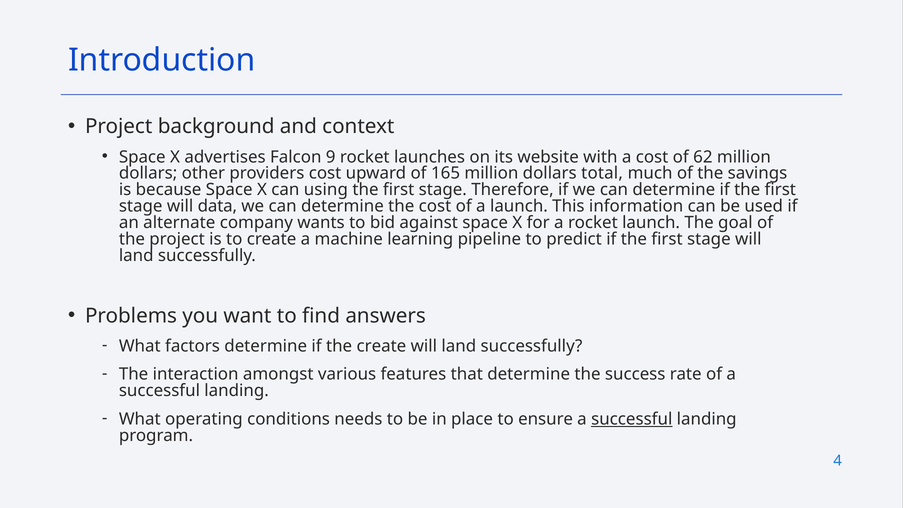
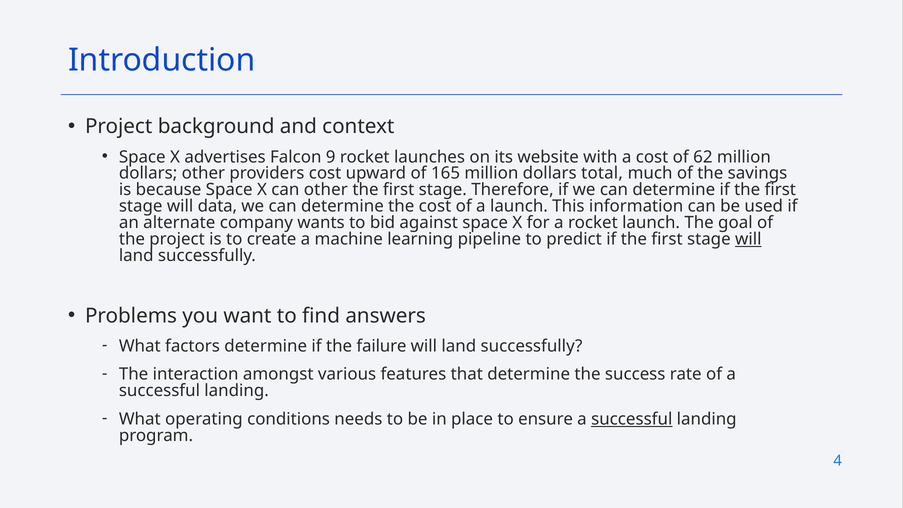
can using: using -> other (326, 190)
will underline: none -> present (748, 239)
the create: create -> failure (381, 346)
